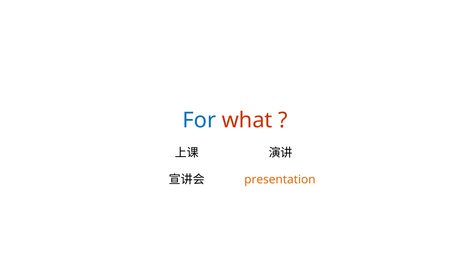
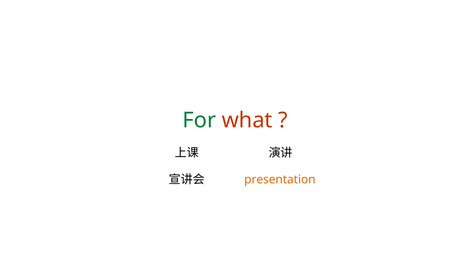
For colour: blue -> green (199, 120)
